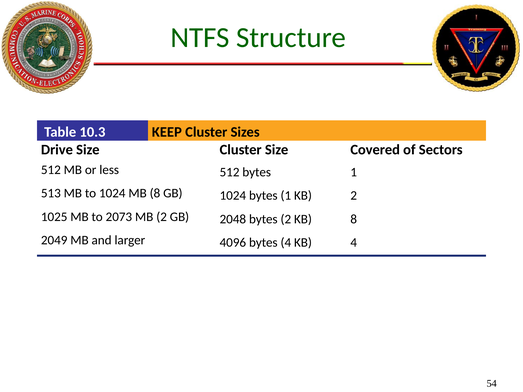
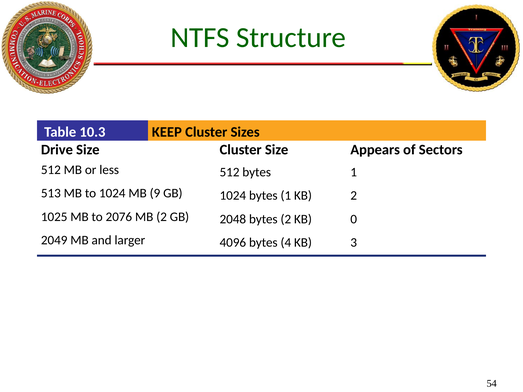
Covered: Covered -> Appears (375, 150)
MB 8: 8 -> 9 (155, 193)
2073: 2073 -> 2076 (119, 217)
KB 8: 8 -> 0 (354, 219)
KB 4: 4 -> 3 (354, 243)
